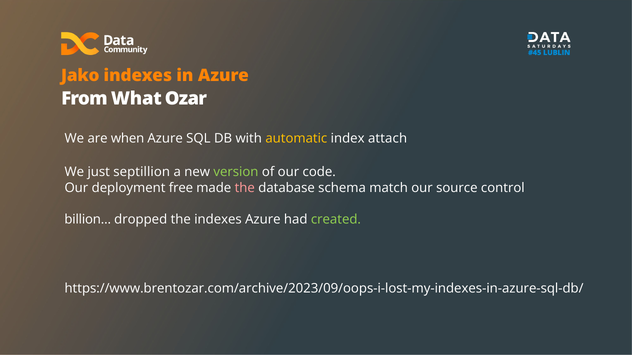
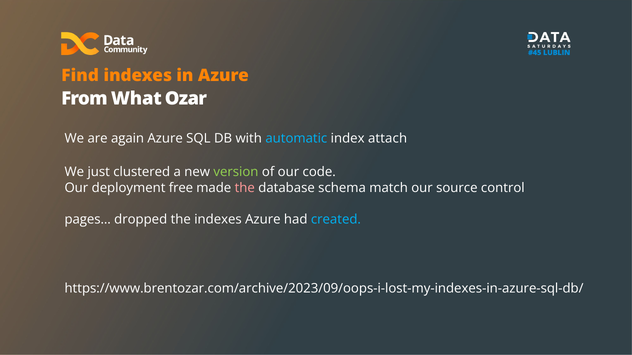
Jako: Jako -> Find (80, 76)
when: when -> again (128, 139)
automatic colour: yellow -> light blue (296, 139)
septillion: septillion -> clustered (142, 172)
billion…: billion… -> pages… (88, 220)
created colour: light green -> light blue (336, 220)
